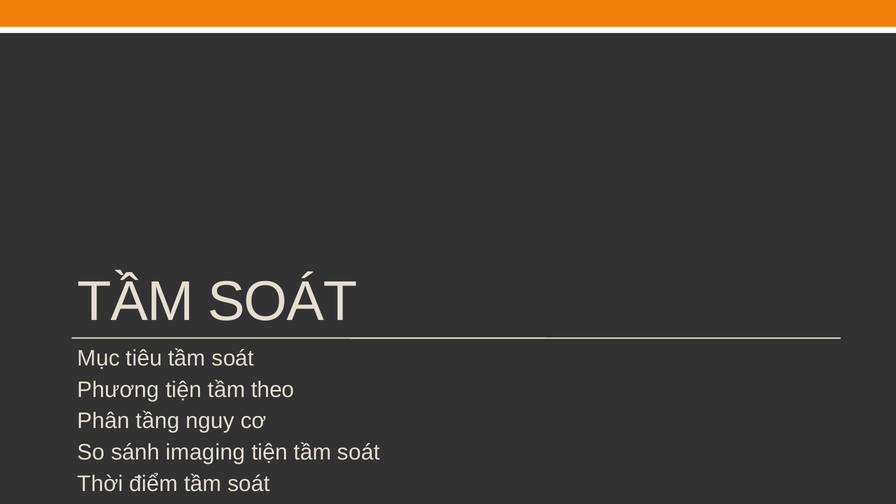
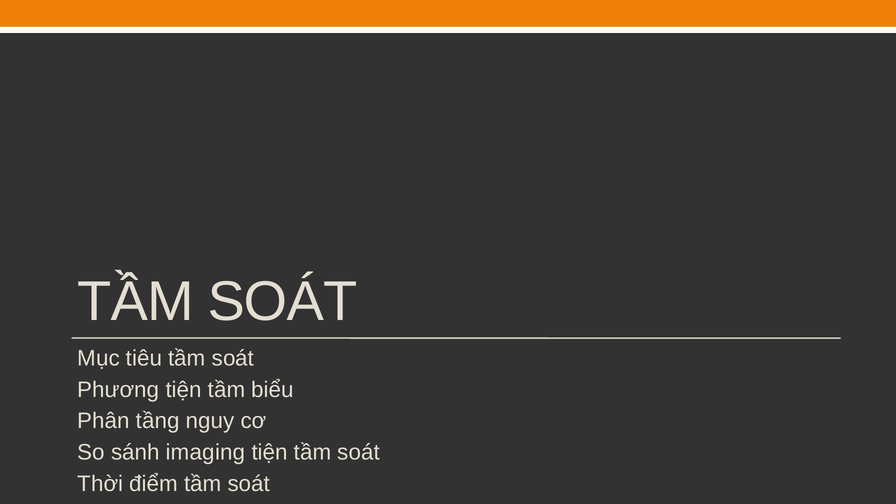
theo: theo -> biểu (273, 390)
